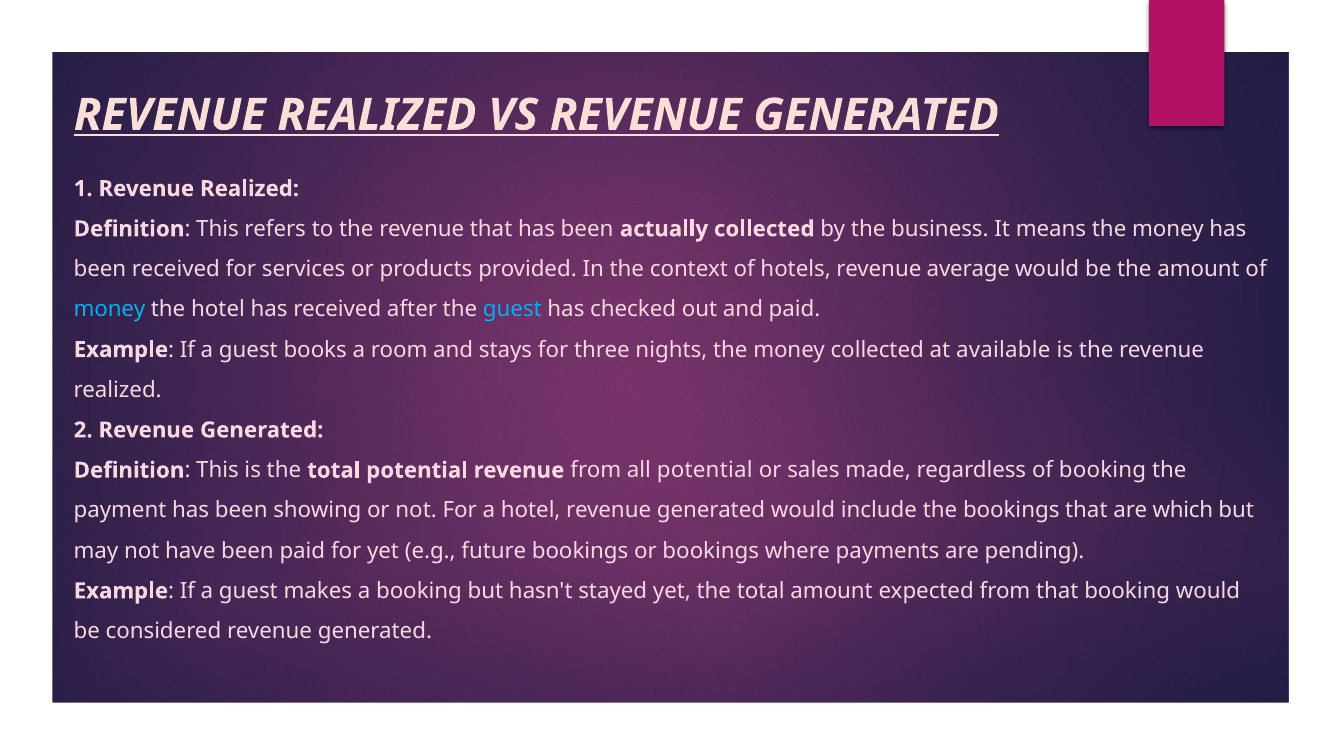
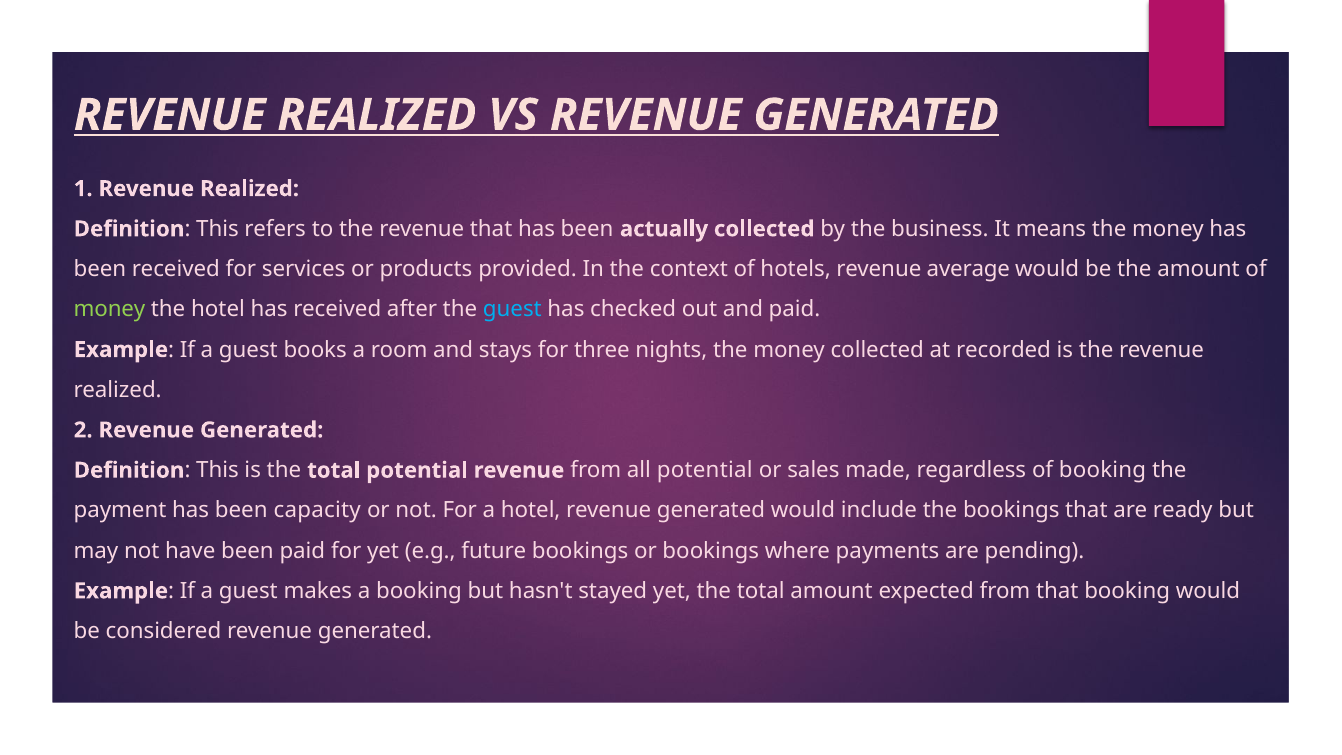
money colour: light blue -> light green (110, 309)
available: available -> recorded (1003, 350)
showing: showing -> capacity (317, 510)
which: which -> ready (1183, 510)
